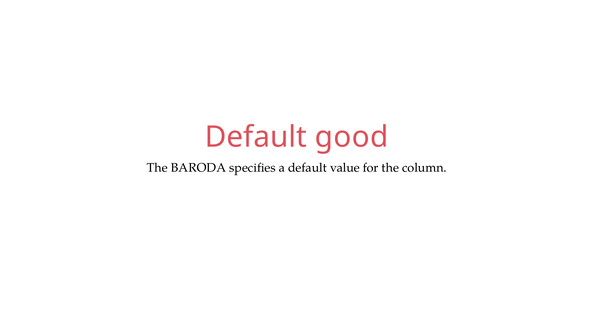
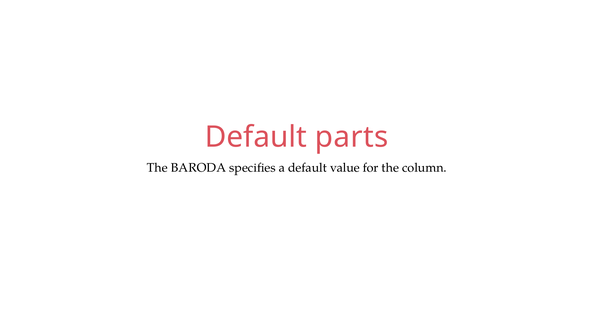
good: good -> parts (352, 137)
